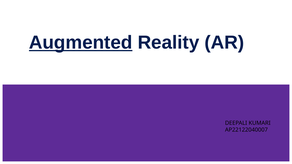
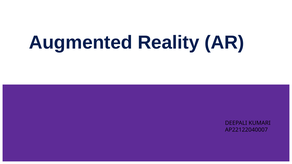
Augmented underline: present -> none (81, 43)
